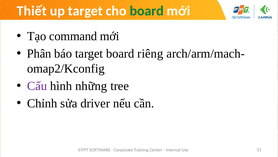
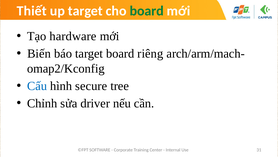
command: command -> hardware (73, 36)
Phân: Phân -> Biến (39, 53)
Cấu colour: purple -> blue (37, 86)
những: những -> secure (91, 86)
